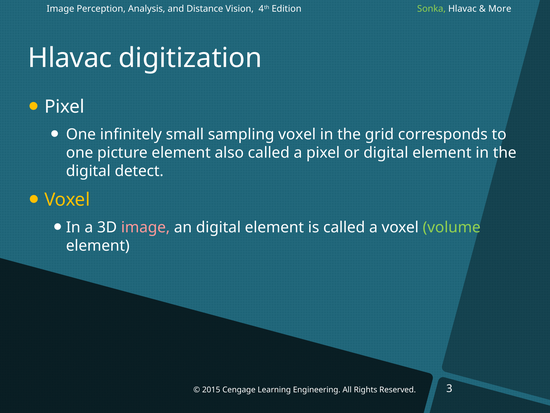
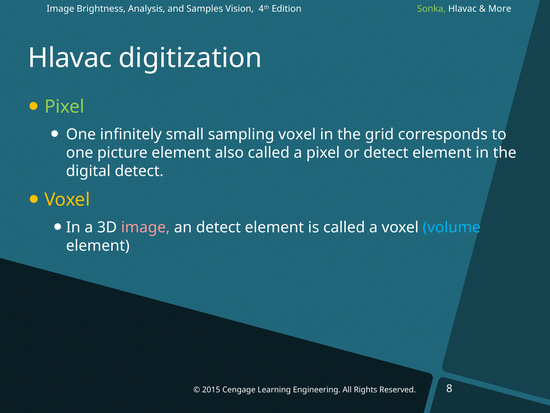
Perception: Perception -> Brightness (101, 9)
Distance: Distance -> Samples (205, 9)
Pixel colour: white -> light green (64, 107)
or digital: digital -> detect (386, 153)
an digital: digital -> detect (218, 227)
volume colour: light green -> light blue (452, 227)
3: 3 -> 8 (449, 388)
